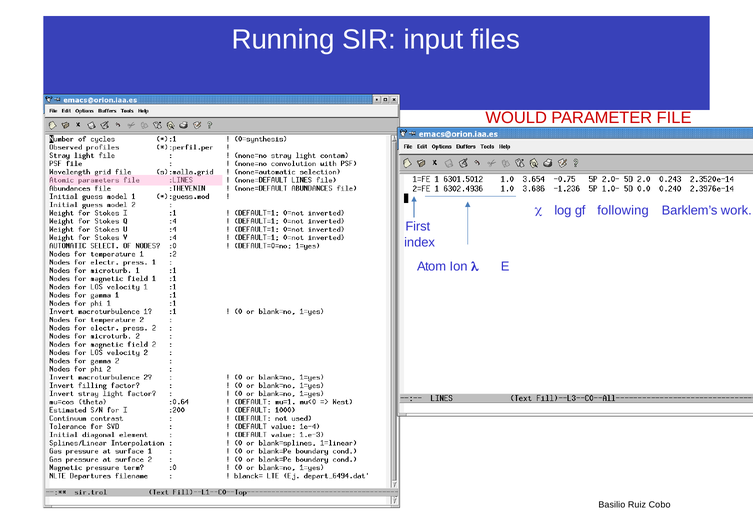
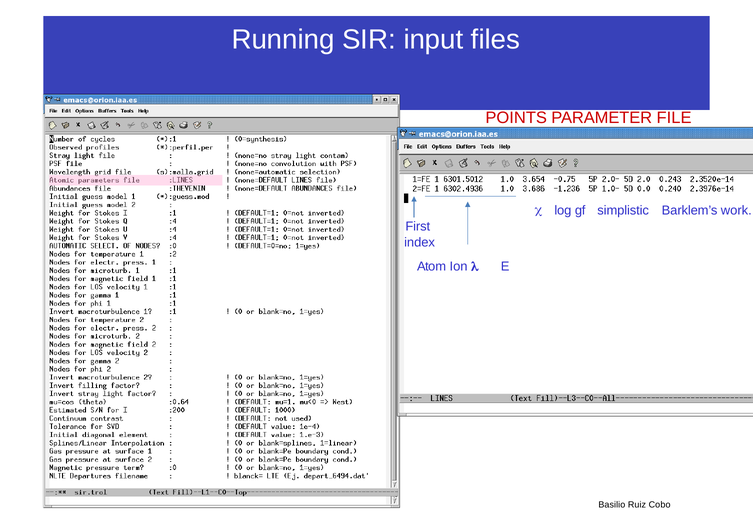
WOULD: WOULD -> POINTS (516, 118)
following: following -> simplistic (623, 210)
